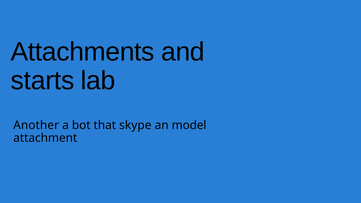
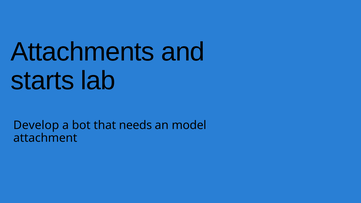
Another: Another -> Develop (36, 125)
skype: skype -> needs (135, 125)
